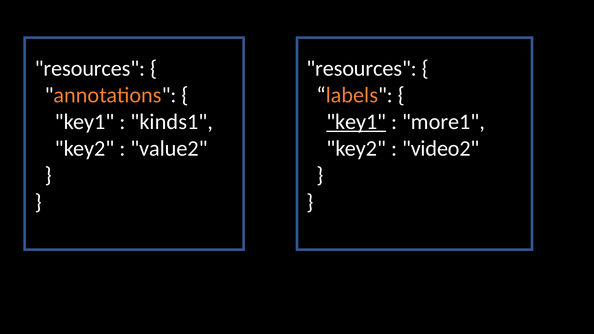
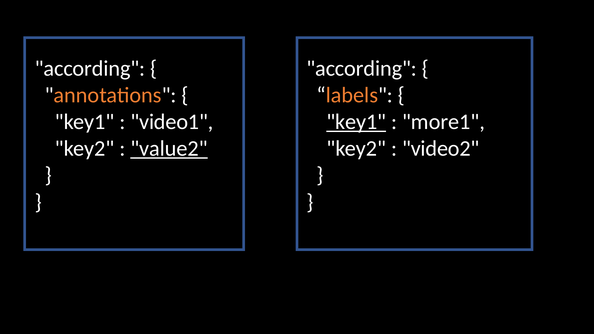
resources: resources -> according (90, 68)
resources: resources -> according (362, 68)
kinds1: kinds1 -> video1 (172, 122)
value2 underline: none -> present (169, 149)
